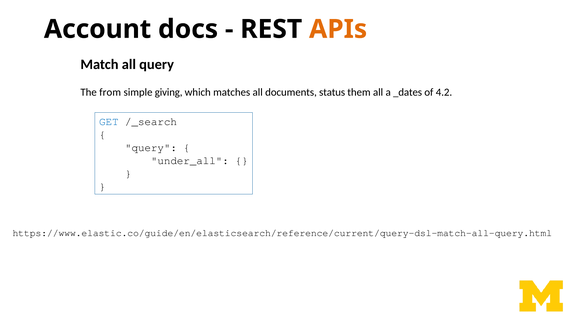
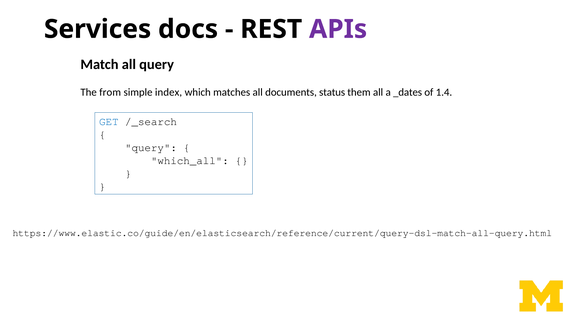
Account: Account -> Services (98, 29)
APIs colour: orange -> purple (338, 29)
giving: giving -> index (169, 92)
4.2: 4.2 -> 1.4 (444, 92)
under_all: under_all -> which_all (190, 161)
